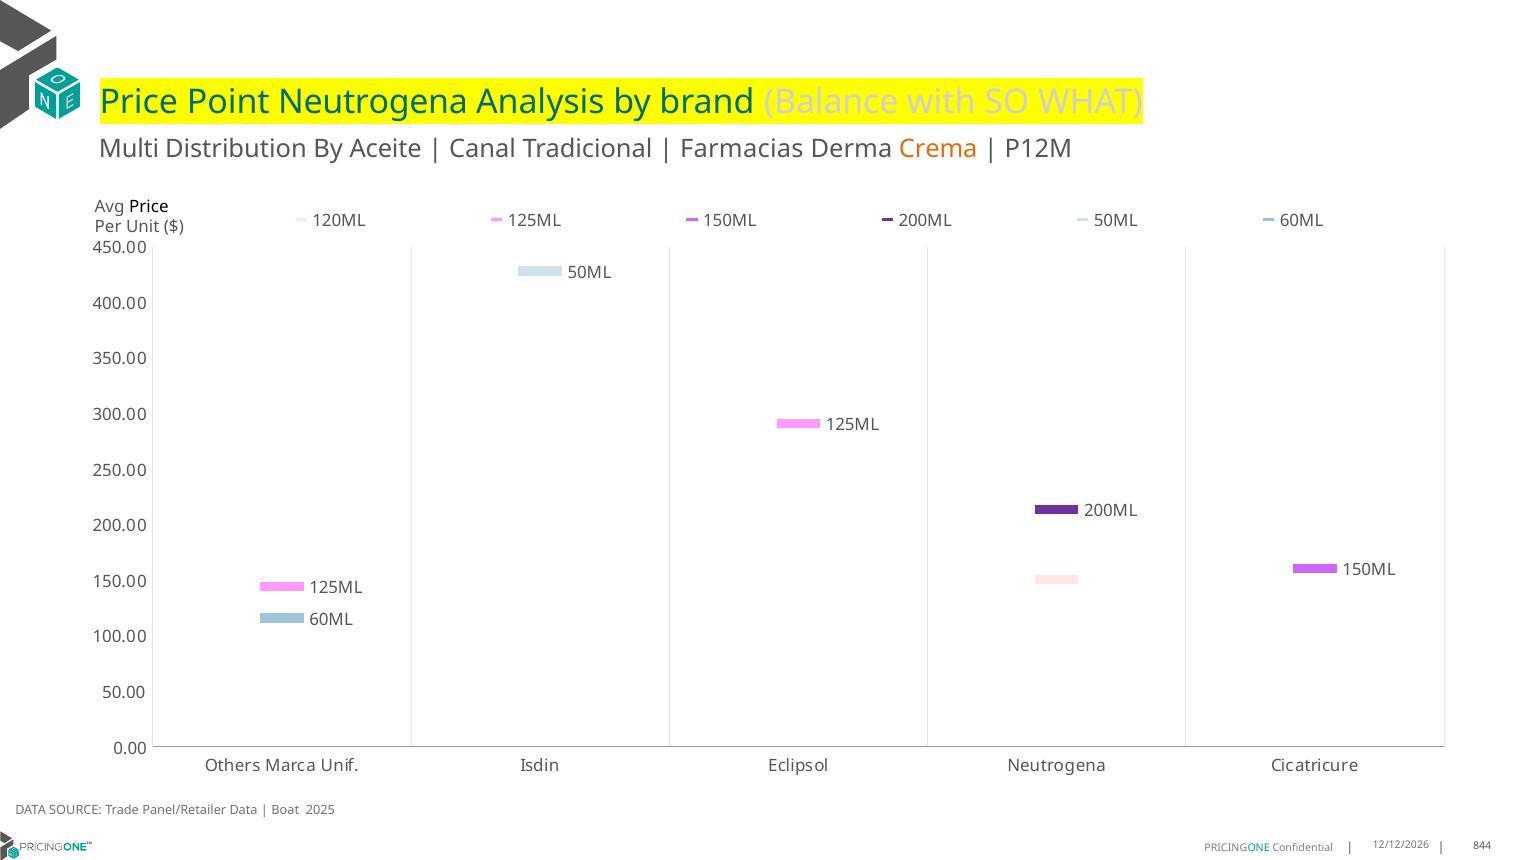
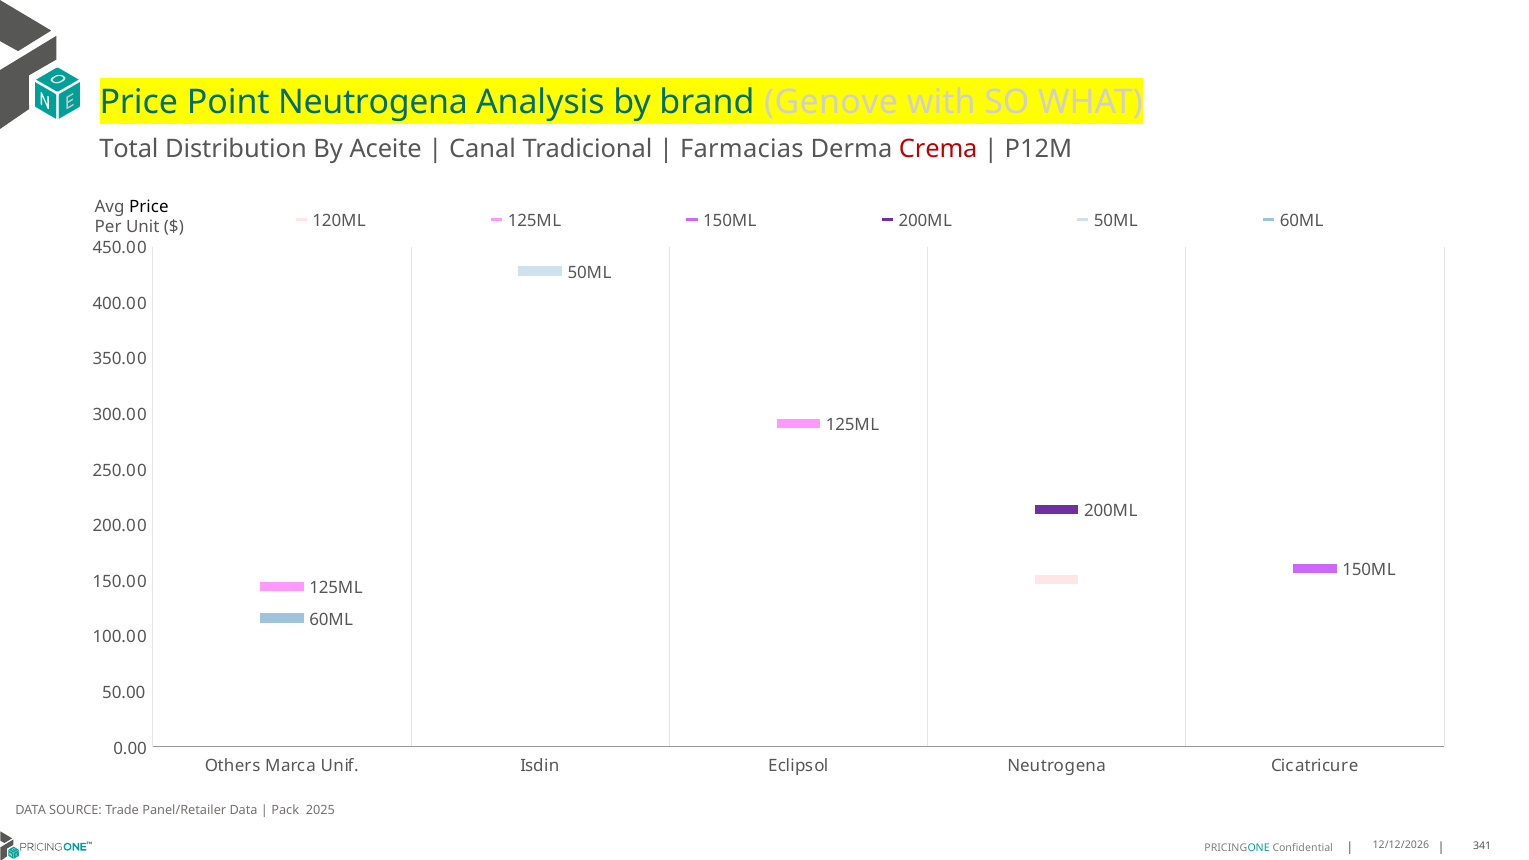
Balance: Balance -> Genove (831, 103)
Multi: Multi -> Total (129, 149)
Crema colour: orange -> red (938, 149)
Boat: Boat -> Pack (285, 810)
844: 844 -> 341 (1482, 846)
